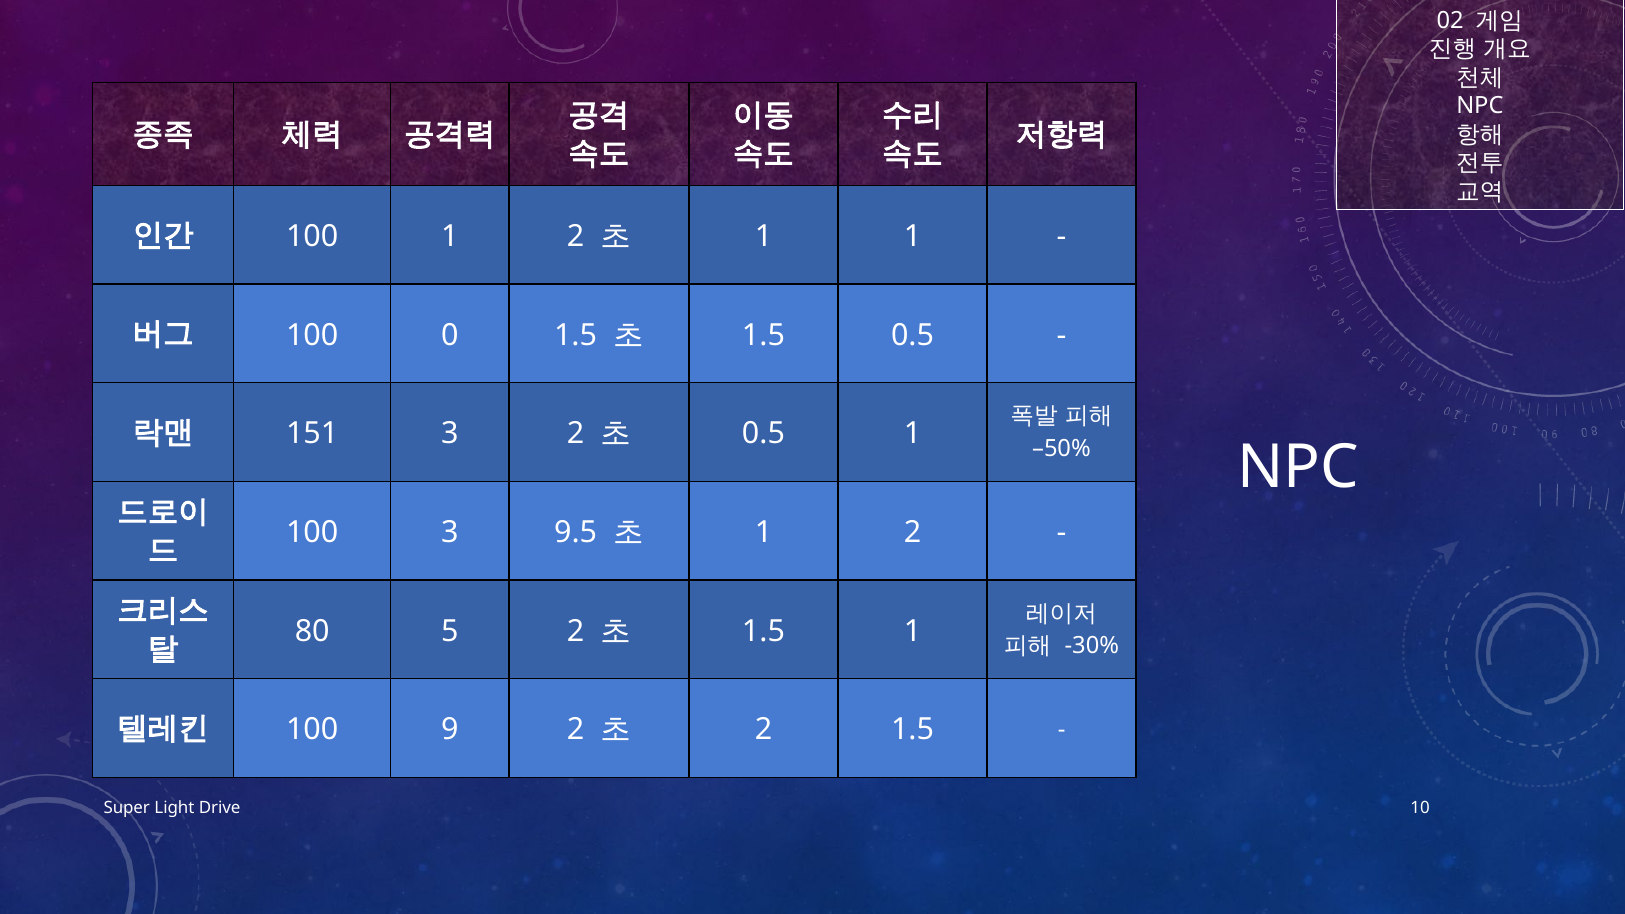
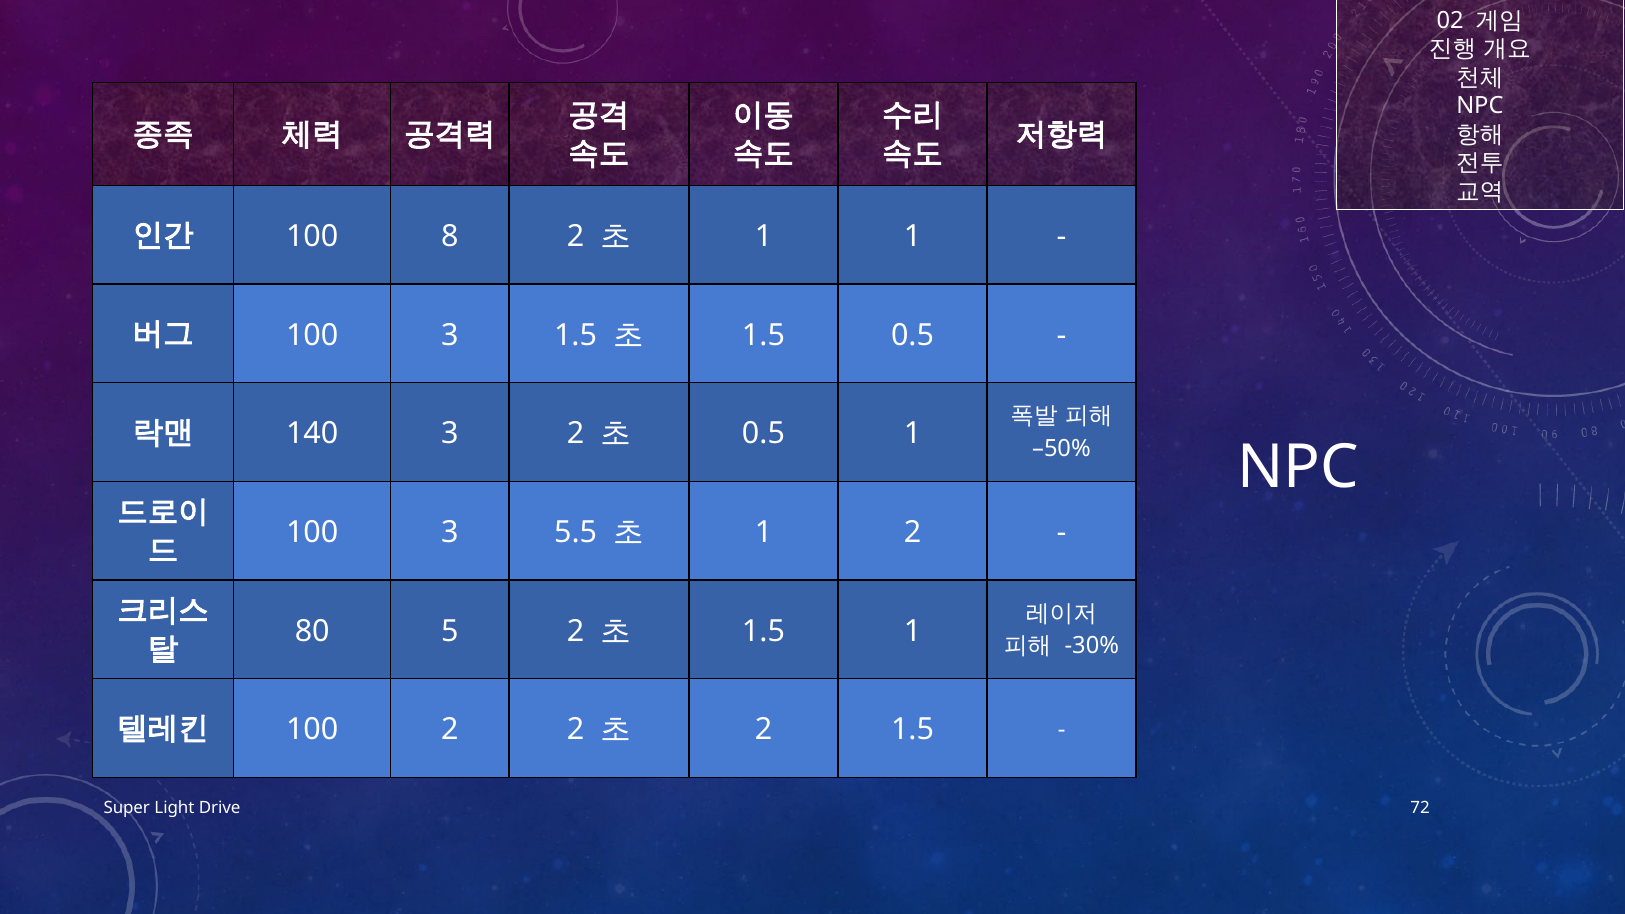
100 1: 1 -> 8 (450, 237)
0: 0 -> 3 (450, 335)
151: 151 -> 140 (312, 434)
9.5: 9.5 -> 5.5 (576, 532)
100 9: 9 -> 2 (450, 730)
10: 10 -> 72 (1420, 807)
